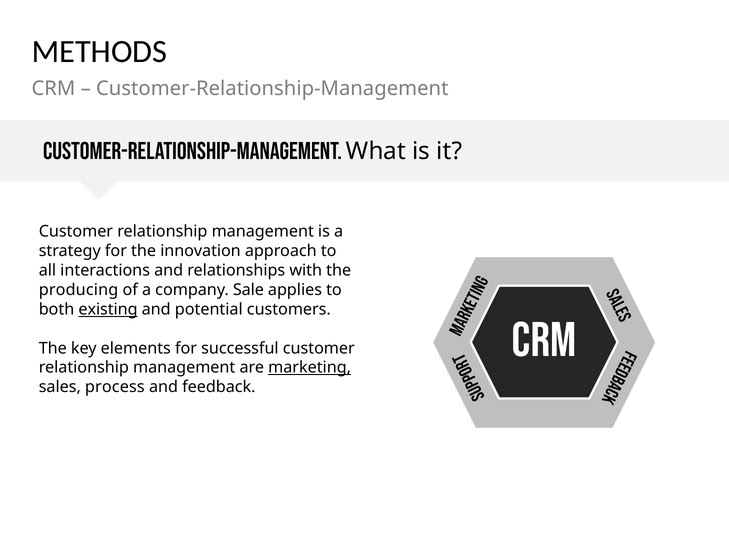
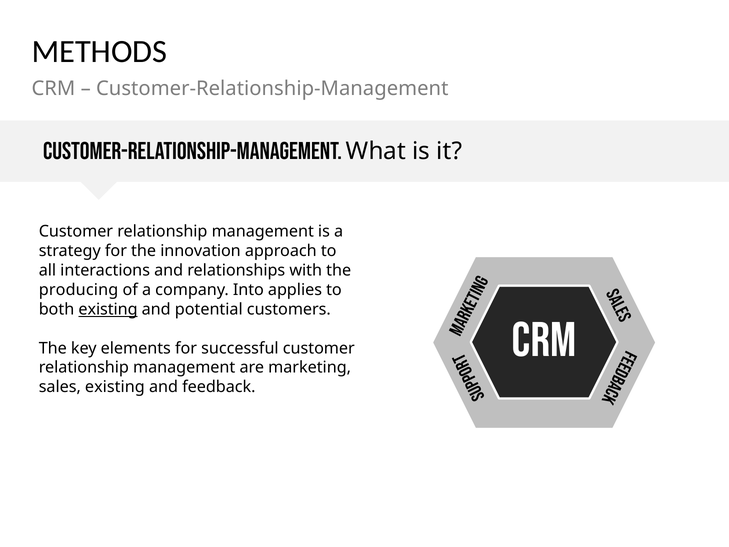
Sale: Sale -> Into (248, 290)
marketing underline: present -> none (310, 367)
sales process: process -> existing (115, 387)
